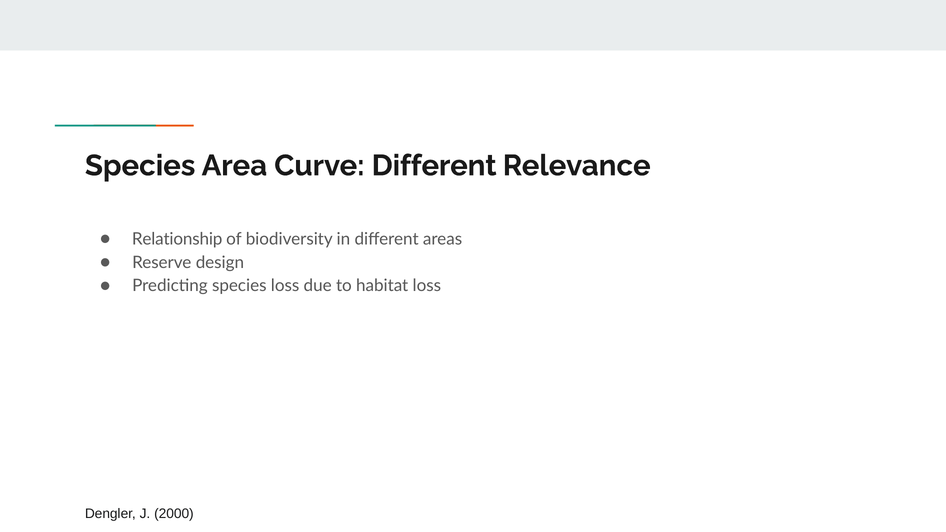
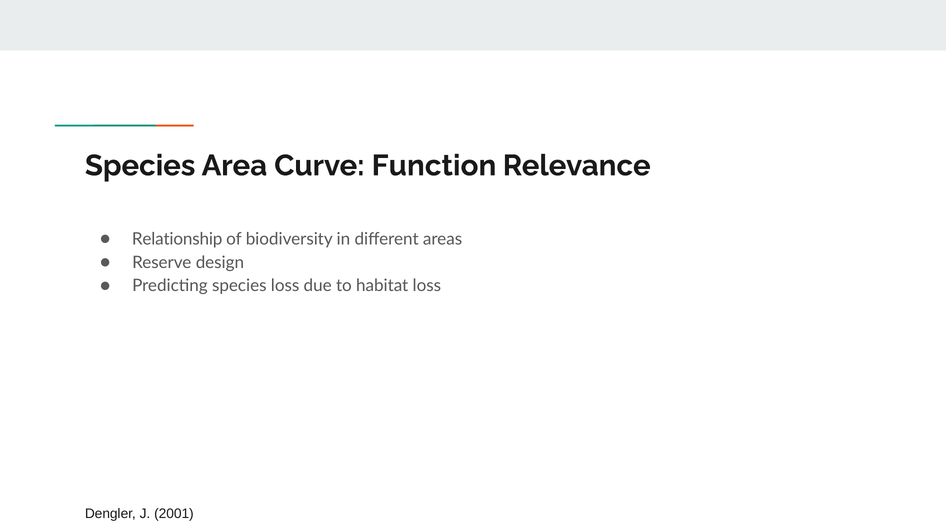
Curve Different: Different -> Function (434, 166)
2000: 2000 -> 2001 (174, 514)
